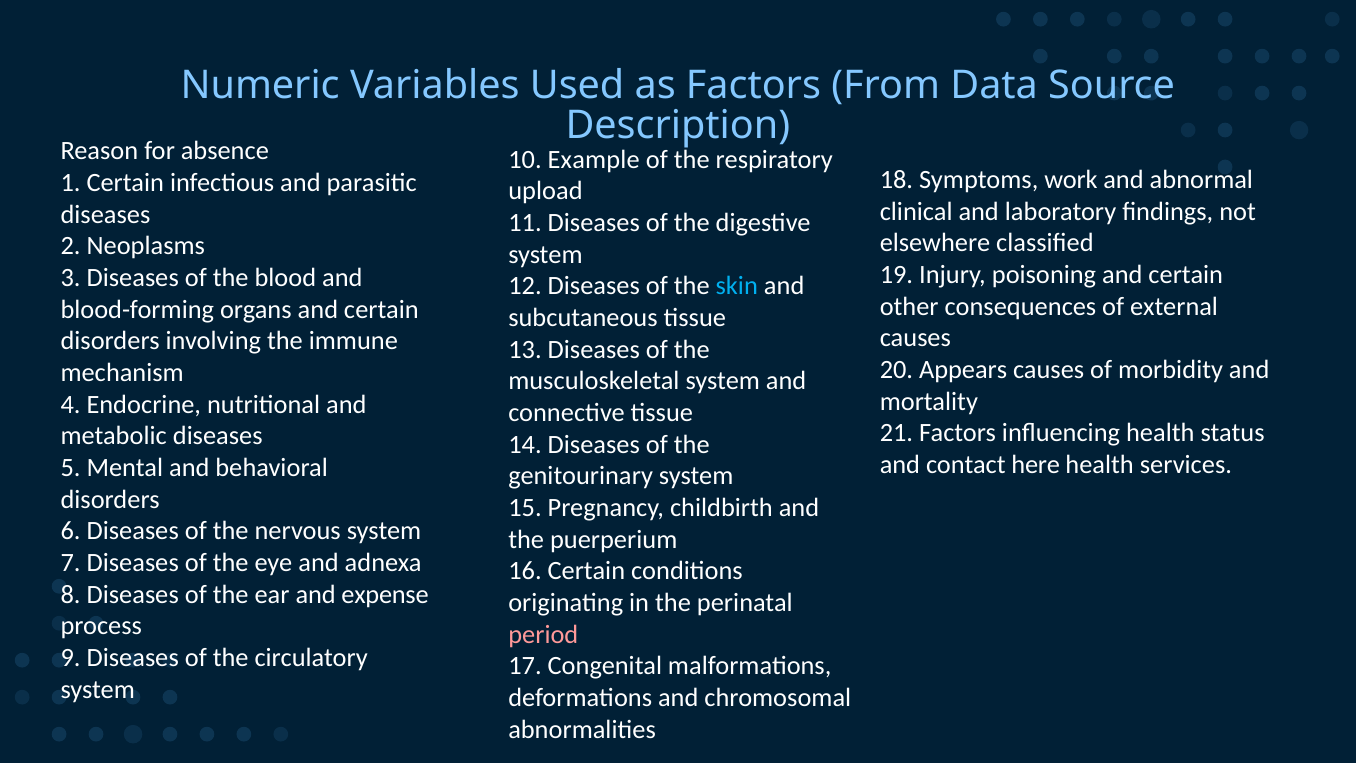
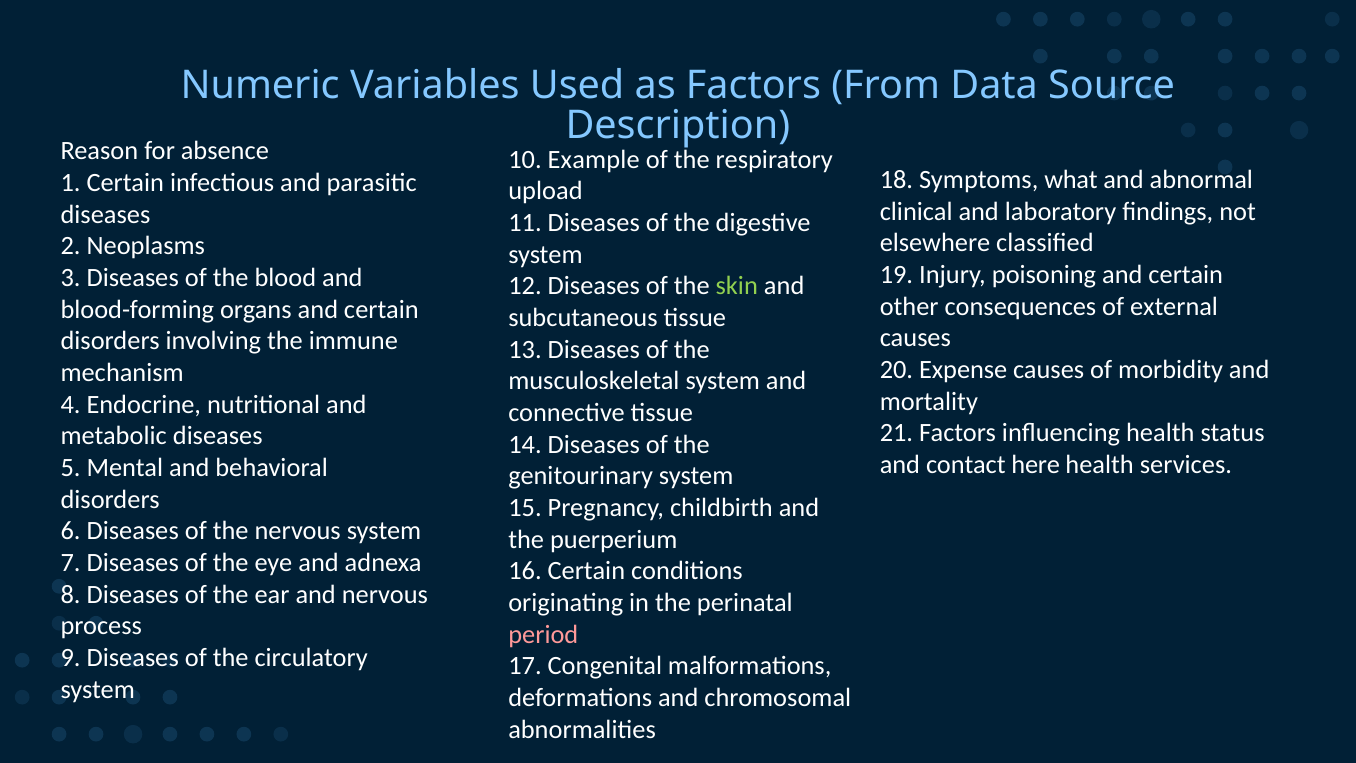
work: work -> what (1071, 180)
skin colour: light blue -> light green (737, 286)
Appears: Appears -> Expense (963, 370)
and expense: expense -> nervous (385, 594)
